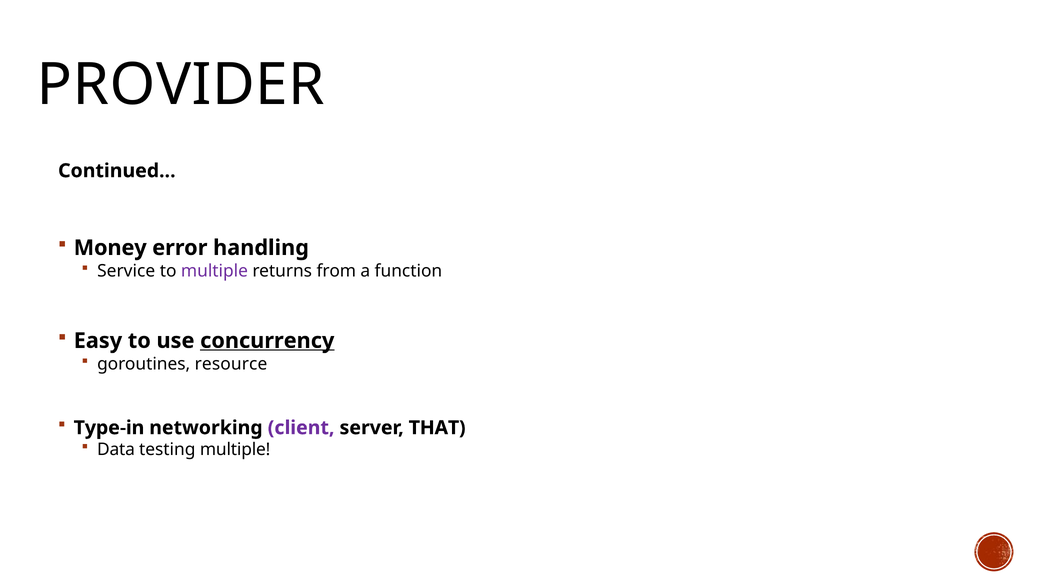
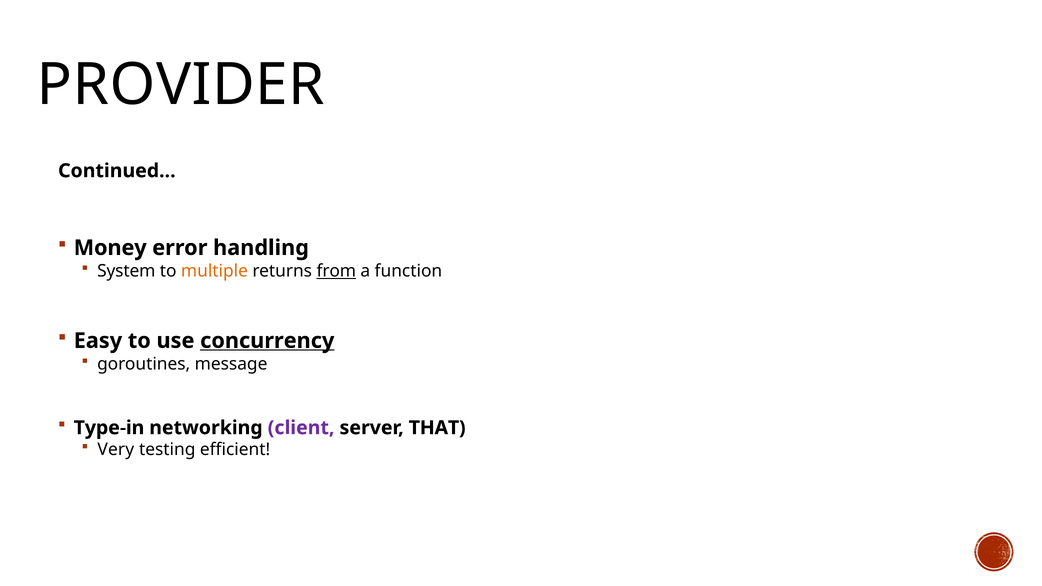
Service: Service -> System (126, 271)
multiple colour: purple -> orange (214, 271)
from underline: none -> present (336, 271)
resource: resource -> message (231, 364)
Data: Data -> Very (116, 450)
testing multiple: multiple -> efficient (235, 450)
